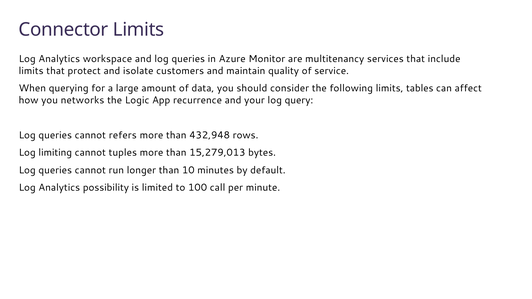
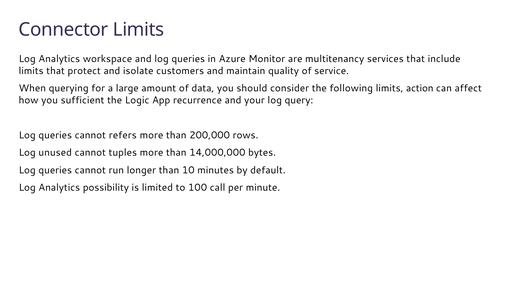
tables: tables -> action (420, 88)
networks: networks -> sufficient (83, 100)
432,948: 432,948 -> 200,000 (210, 135)
limiting: limiting -> unused (55, 153)
15,279,013: 15,279,013 -> 14,000,000 (217, 153)
